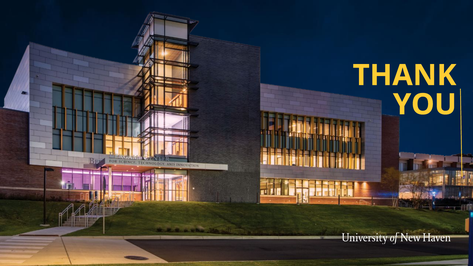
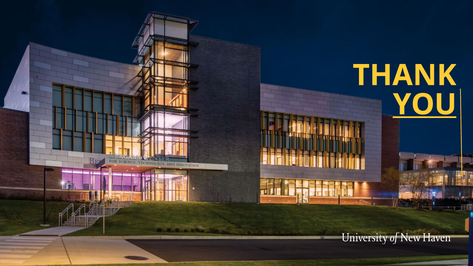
YOU underline: none -> present (425, 105)
